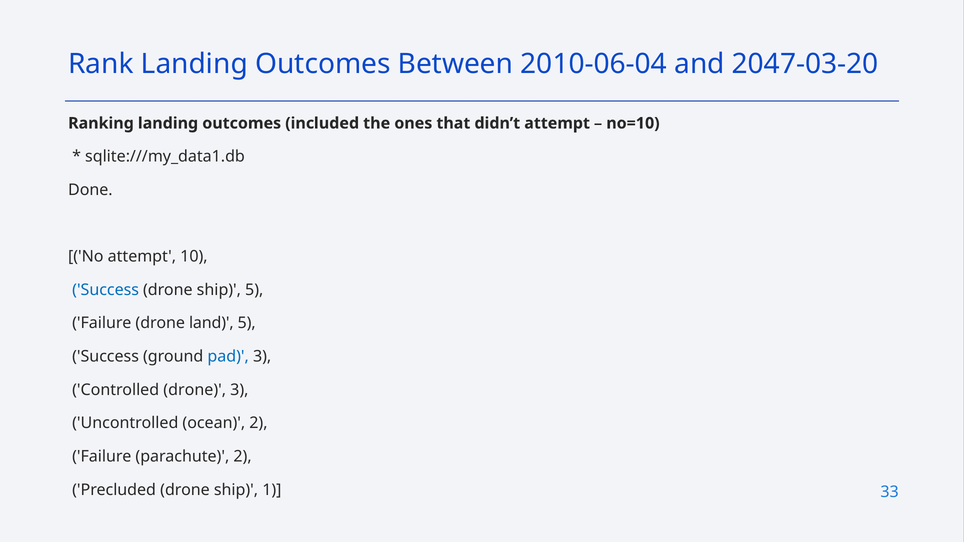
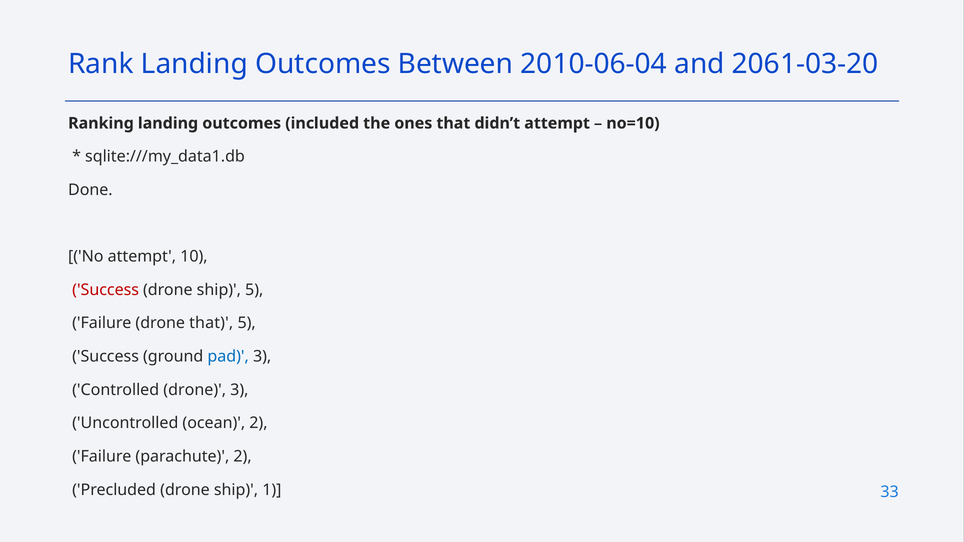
2047-03-20: 2047-03-20 -> 2061-03-20 (805, 64)
Success colour: blue -> red (106, 290)
drone land: land -> that (211, 323)
